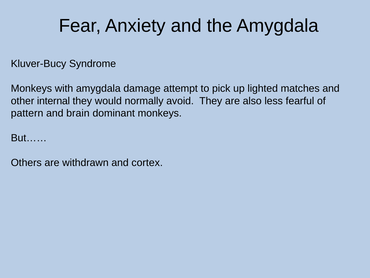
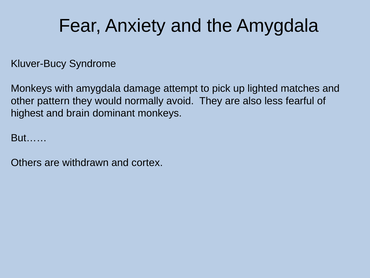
internal: internal -> pattern (53, 101)
pattern: pattern -> highest (27, 113)
